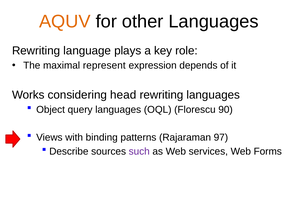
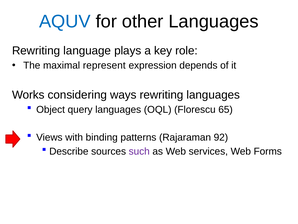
AQUV colour: orange -> blue (65, 21)
head: head -> ways (123, 95)
90: 90 -> 65 (226, 109)
97: 97 -> 92 (221, 137)
